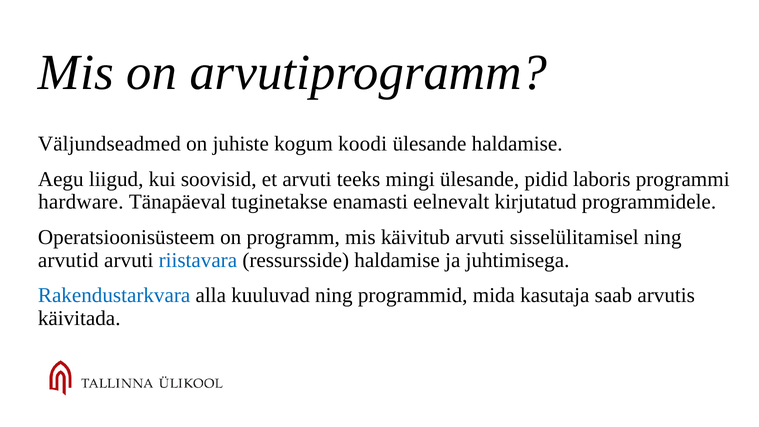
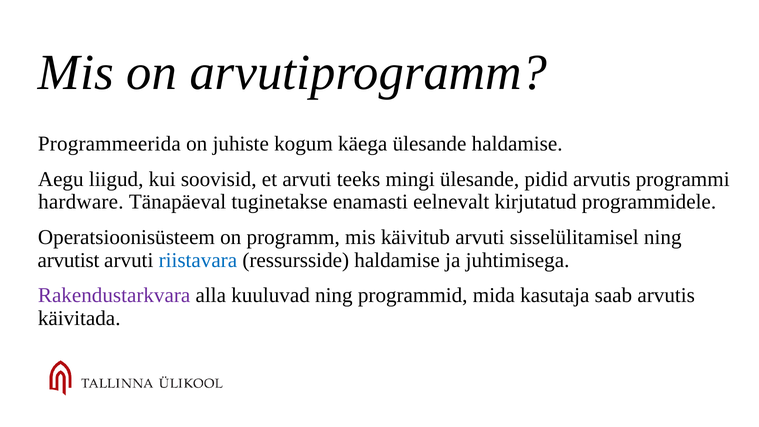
Väljundseadmed: Väljundseadmed -> Programmeerida (109, 144)
koodi: koodi -> käega (363, 144)
pidid laboris: laboris -> arvutis (602, 179)
arvutid: arvutid -> arvutist (68, 260)
Rakendustarkvara colour: blue -> purple (114, 295)
